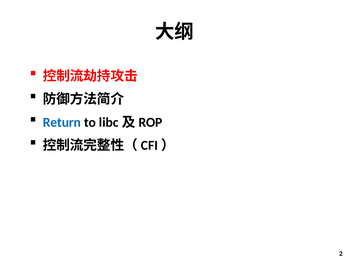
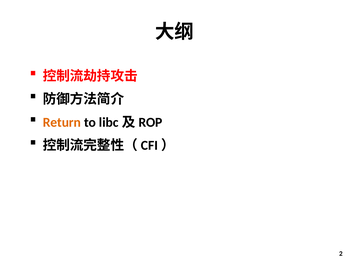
Return colour: blue -> orange (62, 122)
